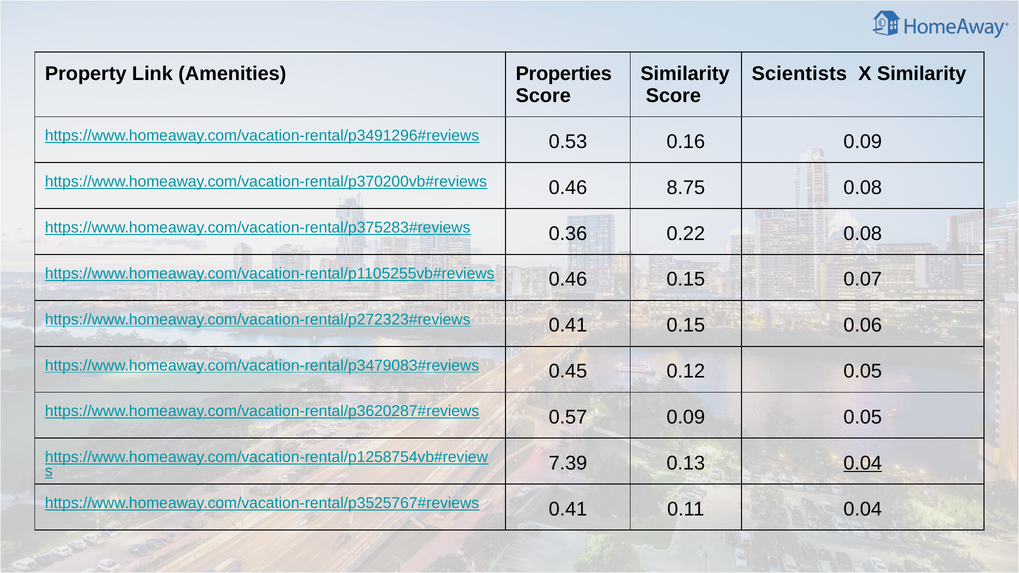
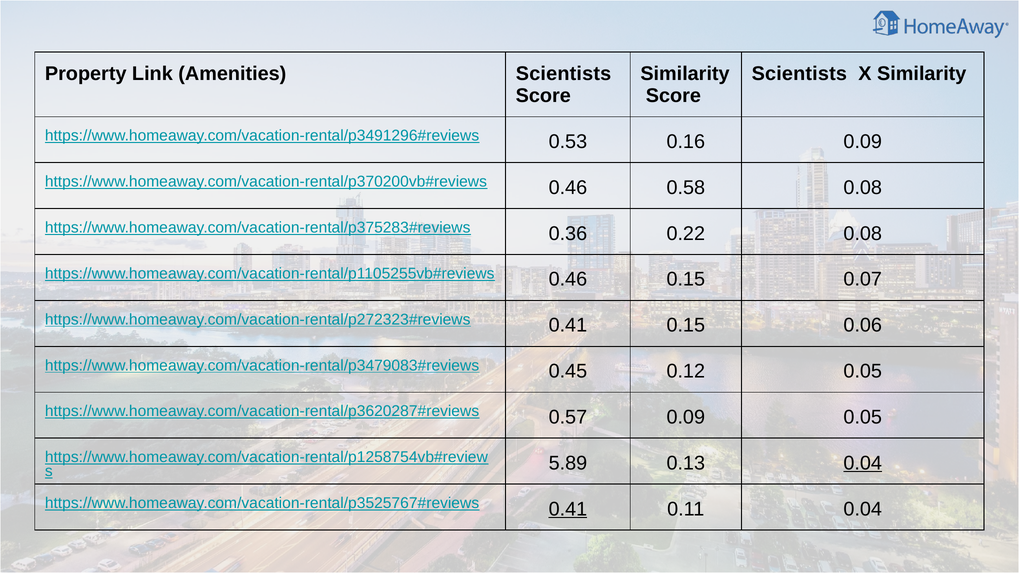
Amenities Properties: Properties -> Scientists (564, 74)
8.75: 8.75 -> 0.58 (686, 188)
7.39: 7.39 -> 5.89 (568, 463)
0.41 underline: none -> present (568, 509)
